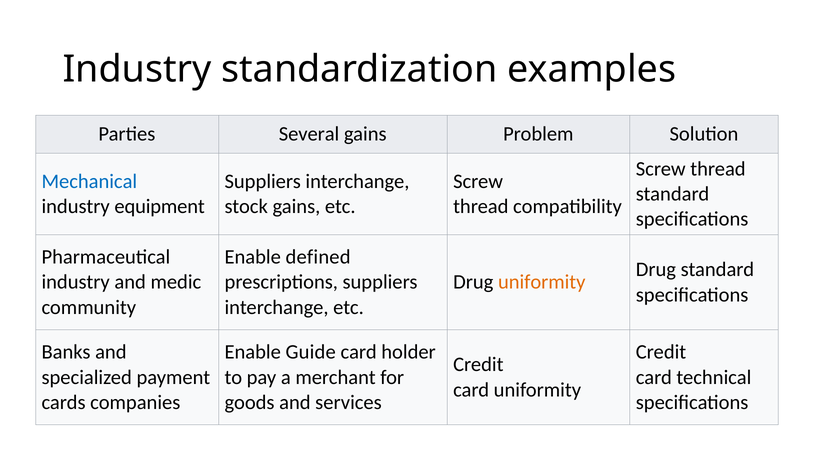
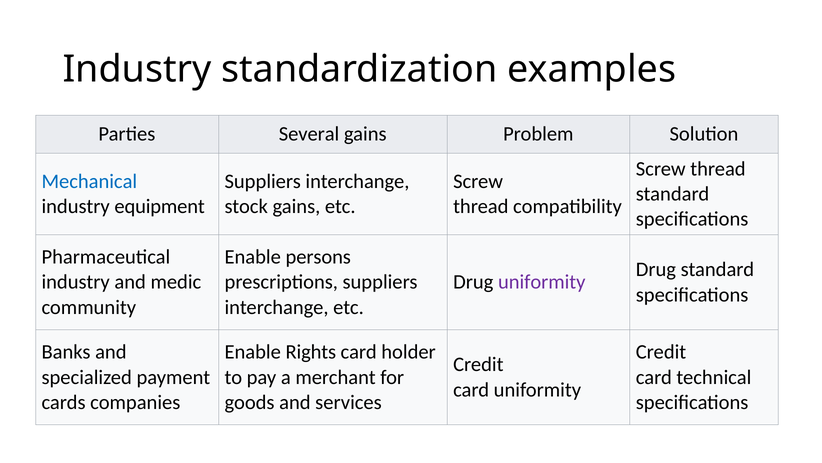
defined: defined -> persons (318, 257)
uniformity colour: orange -> purple (542, 282)
Guide: Guide -> Rights (311, 352)
